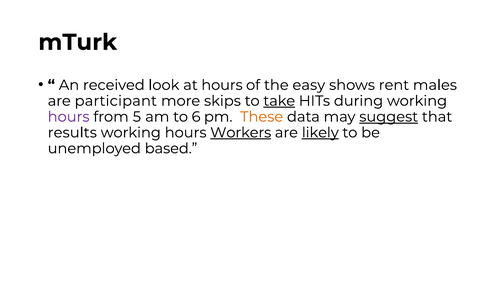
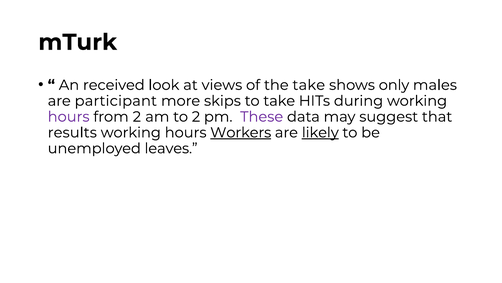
at hours: hours -> views (222, 85)
the easy: easy -> take (309, 85)
rent: rent -> only (394, 85)
take underline: present -> none (279, 101)
from 5: 5 -> 2 (137, 117)
to 6: 6 -> 2 (196, 117)
These colour: orange -> purple (262, 117)
suggest underline: present -> none (389, 117)
based: based -> leaves (171, 148)
